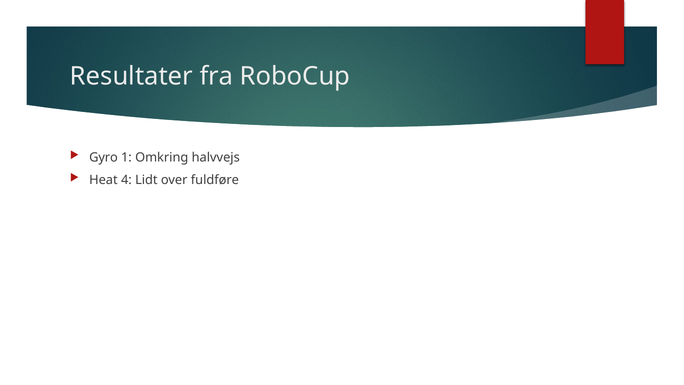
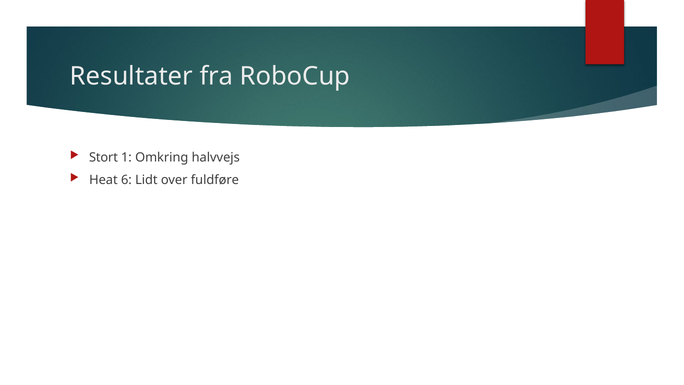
Gyro: Gyro -> Stort (103, 157)
4: 4 -> 6 (126, 180)
